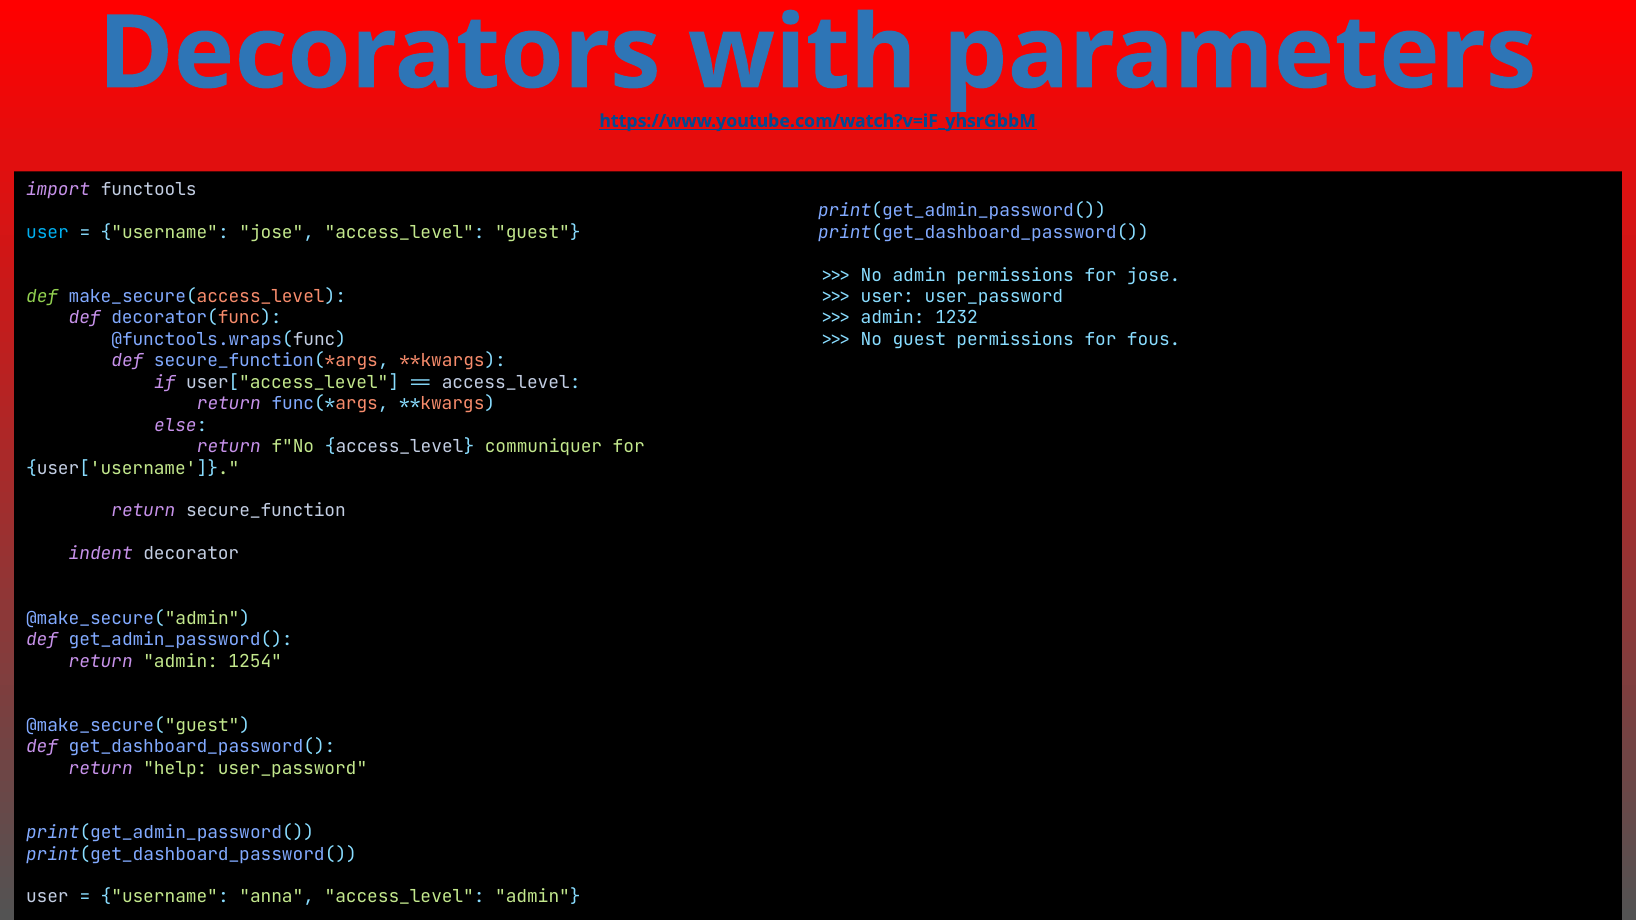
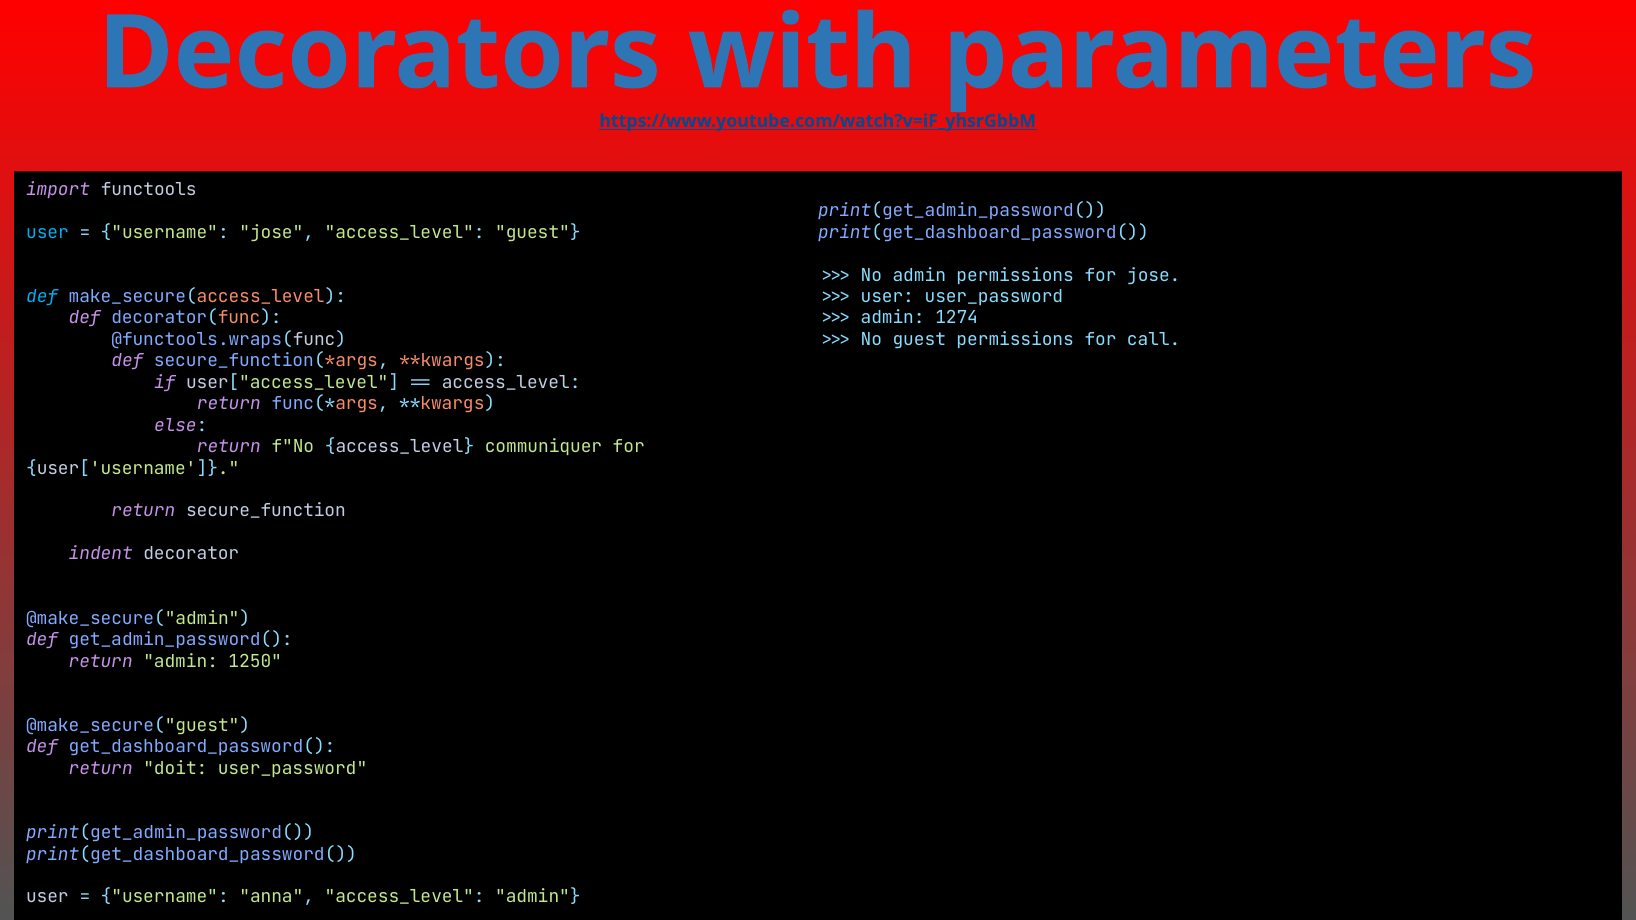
def colour: light green -> light blue (42, 297)
1232: 1232 -> 1274 (957, 318)
fous: fous -> call (1154, 340)
1254: 1254 -> 1250 (255, 661)
help: help -> doit (175, 769)
